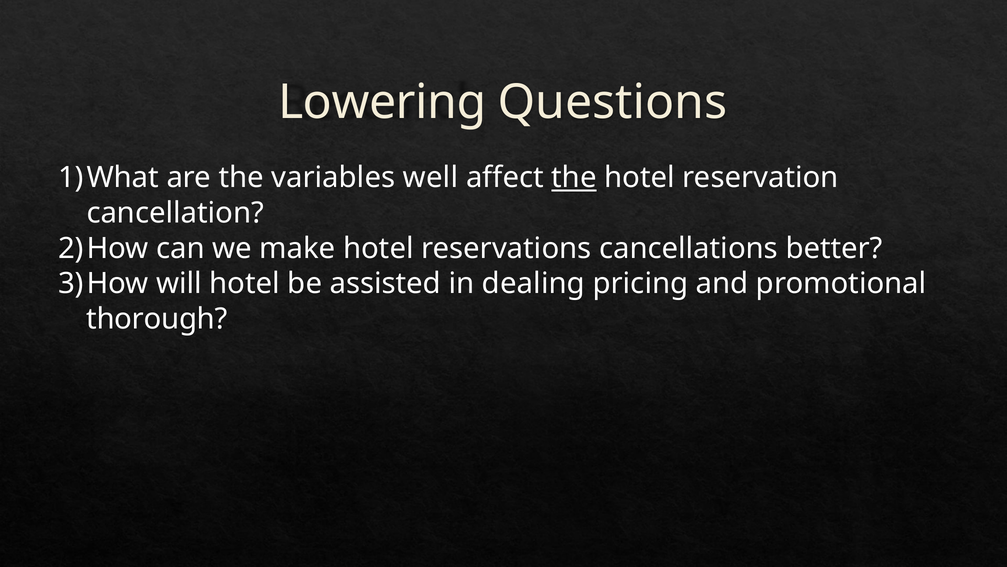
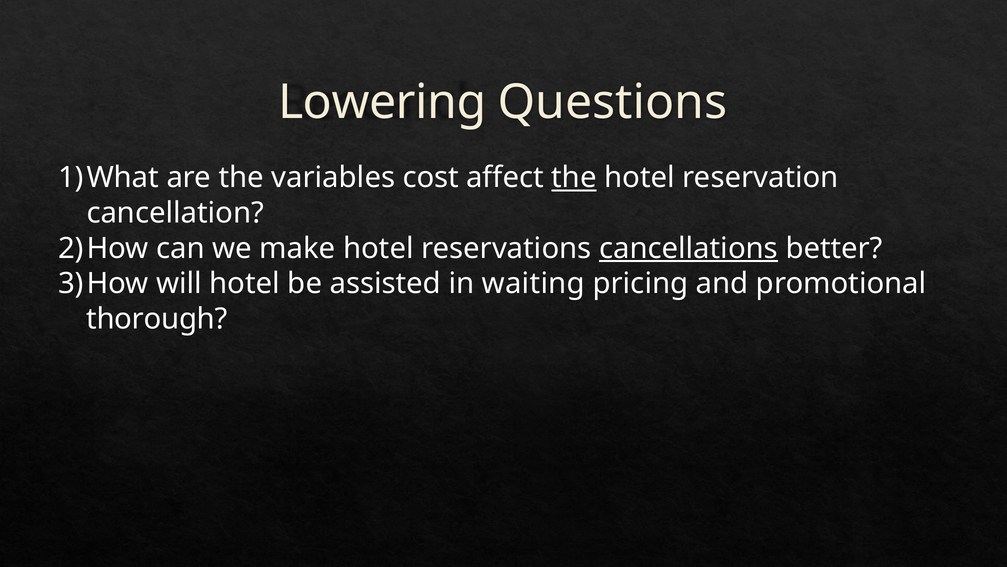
well: well -> cost (431, 178)
cancellations underline: none -> present (688, 248)
dealing: dealing -> waiting (533, 283)
